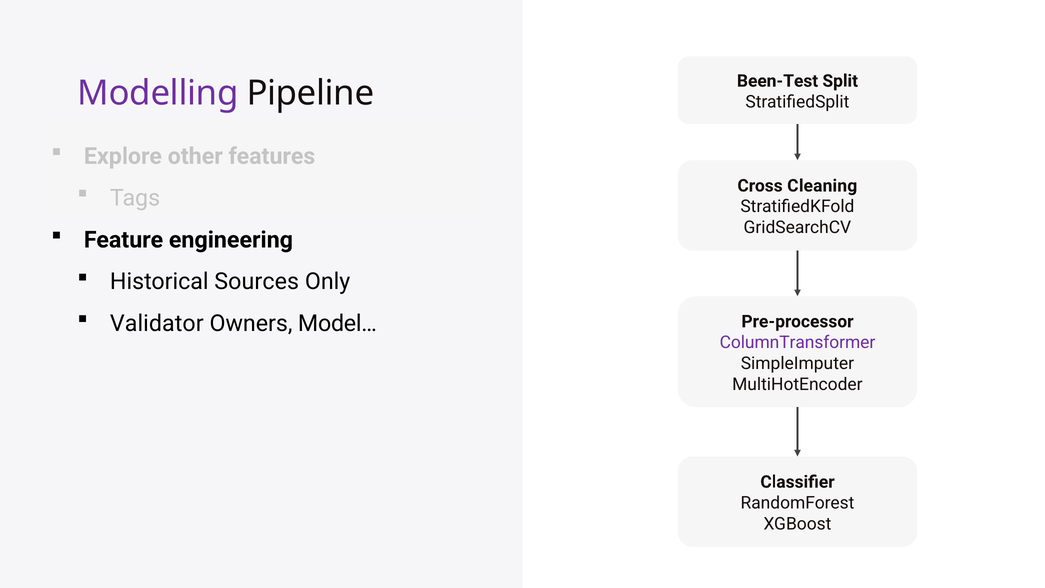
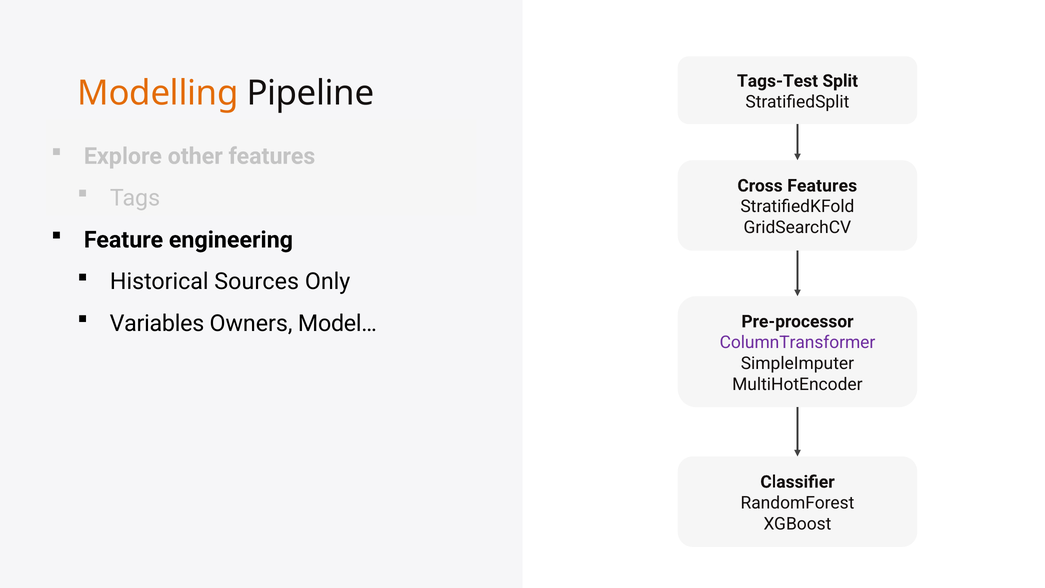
Been-Test: Been-Test -> Tags-Test (777, 81)
Modelling colour: purple -> orange (158, 93)
Cross Cleaning: Cleaning -> Features (822, 186)
Validator: Validator -> Variables (157, 323)
